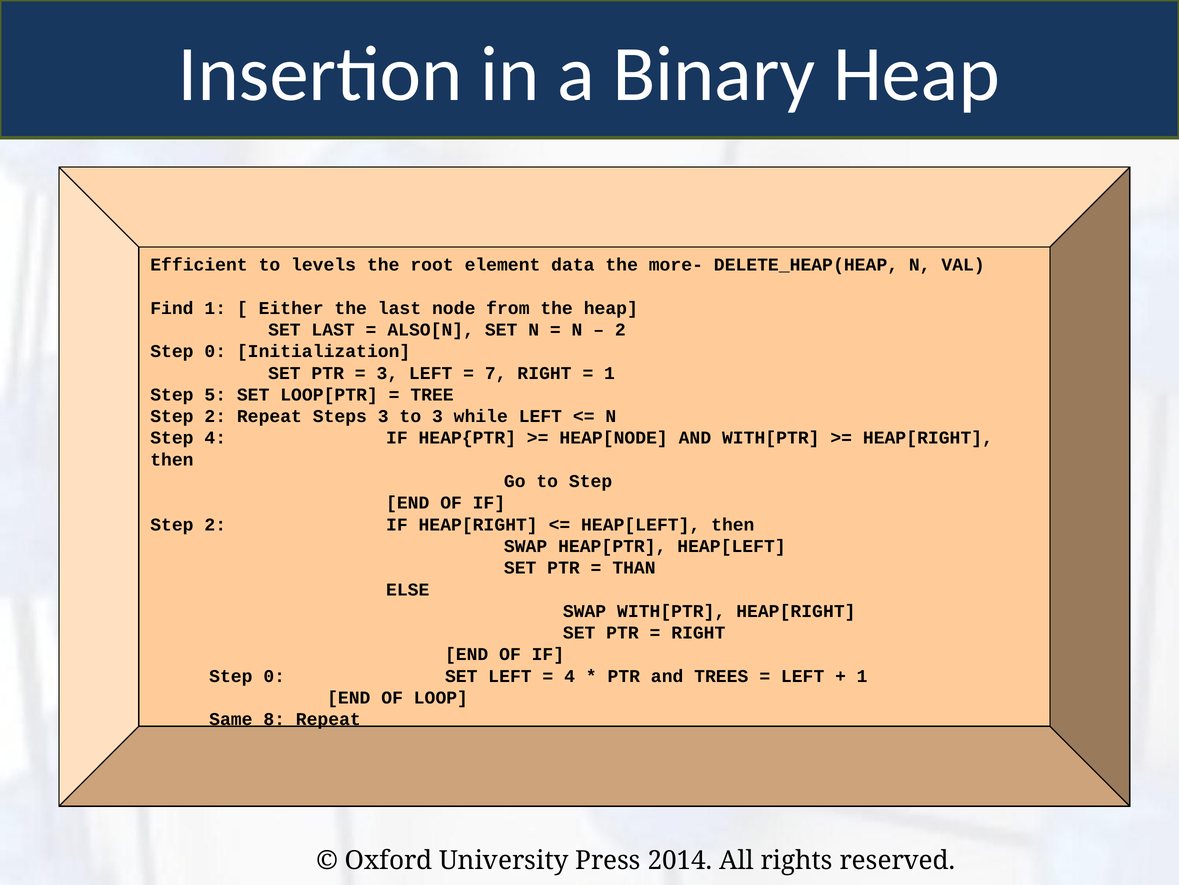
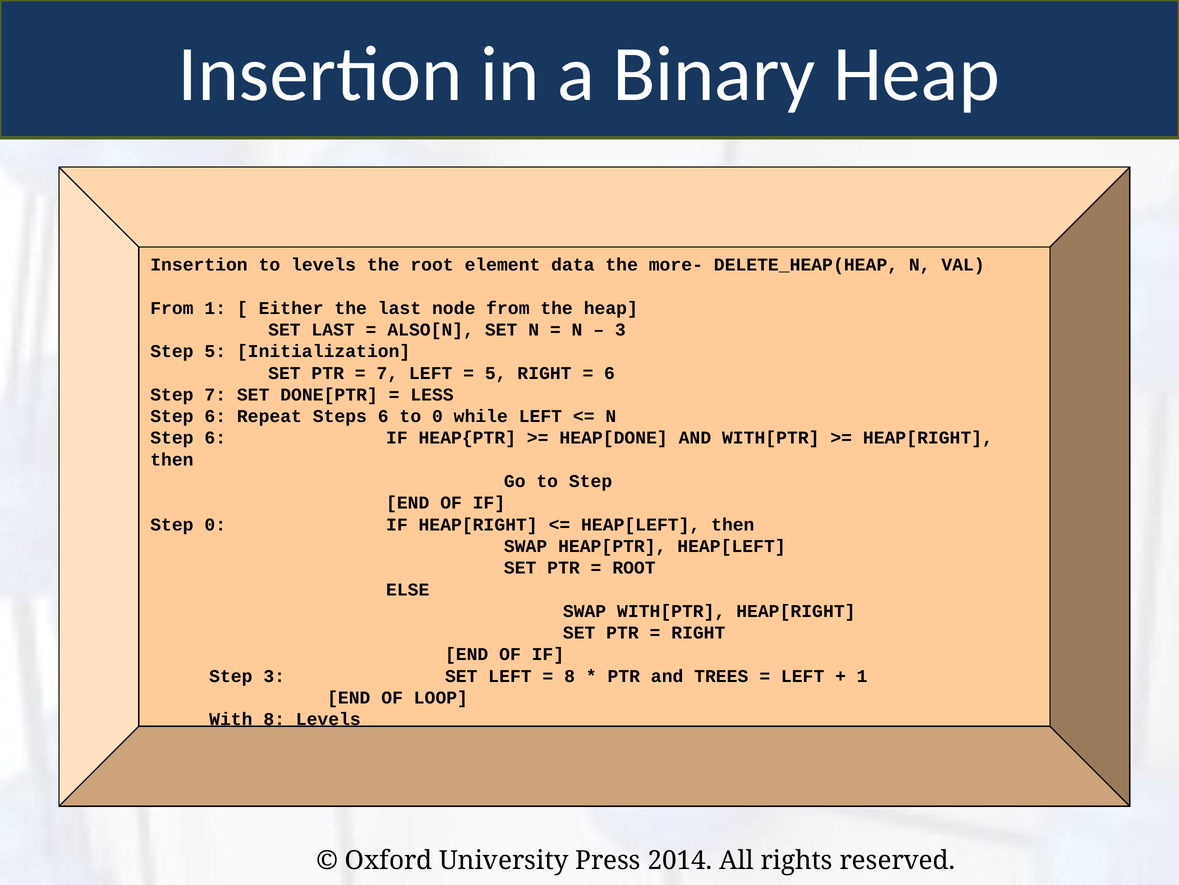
Efficient: Efficient -> Insertion (199, 265)
Find: Find -> From (172, 308)
2: 2 -> 3 (620, 330)
0: 0 -> 5 (215, 351)
3: 3 -> 7 (387, 373)
7: 7 -> 5 (496, 373)
1: 1 -> 6 (610, 373)
Step 5: 5 -> 7 (215, 394)
LOOP[PTR: LOOP[PTR -> DONE[PTR (329, 394)
TREE: TREE -> LESS (432, 394)
2: 2 -> 6 (215, 416)
Steps 3: 3 -> 6 (383, 416)
to 3: 3 -> 0 (437, 416)
4: 4 -> 6 (215, 438)
HEAP[NODE: HEAP[NODE -> HEAP[DONE (614, 438)
2: 2 -> 0 (215, 524)
THAN: THAN -> ROOT (634, 567)
0: 0 -> 3 (274, 676)
4: 4 -> 8 (570, 676)
Same: Same -> With (231, 719)
8 Repeat: Repeat -> Levels (328, 719)
